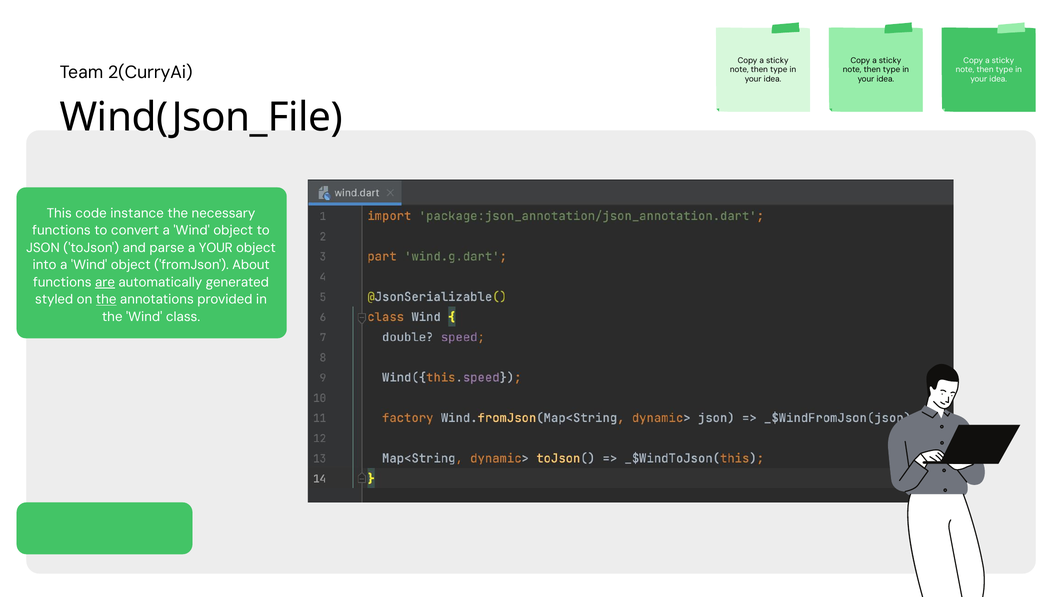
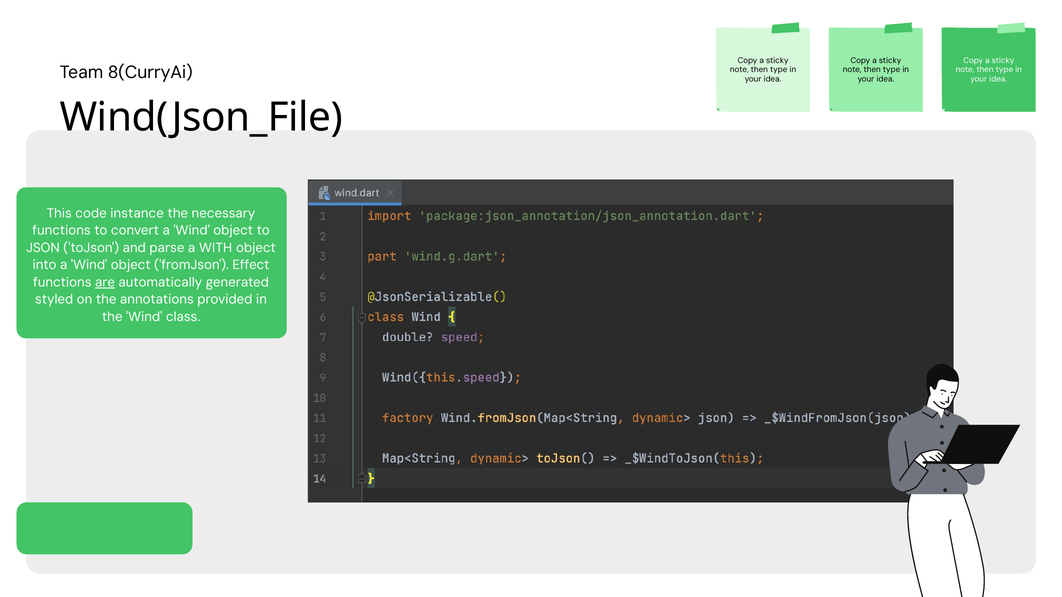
2(CurryAi: 2(CurryAi -> 8(CurryAi (150, 72)
a YOUR: YOUR -> WITH (216, 248)
About: About -> Effect (251, 265)
the underline: present -> none (106, 300)
